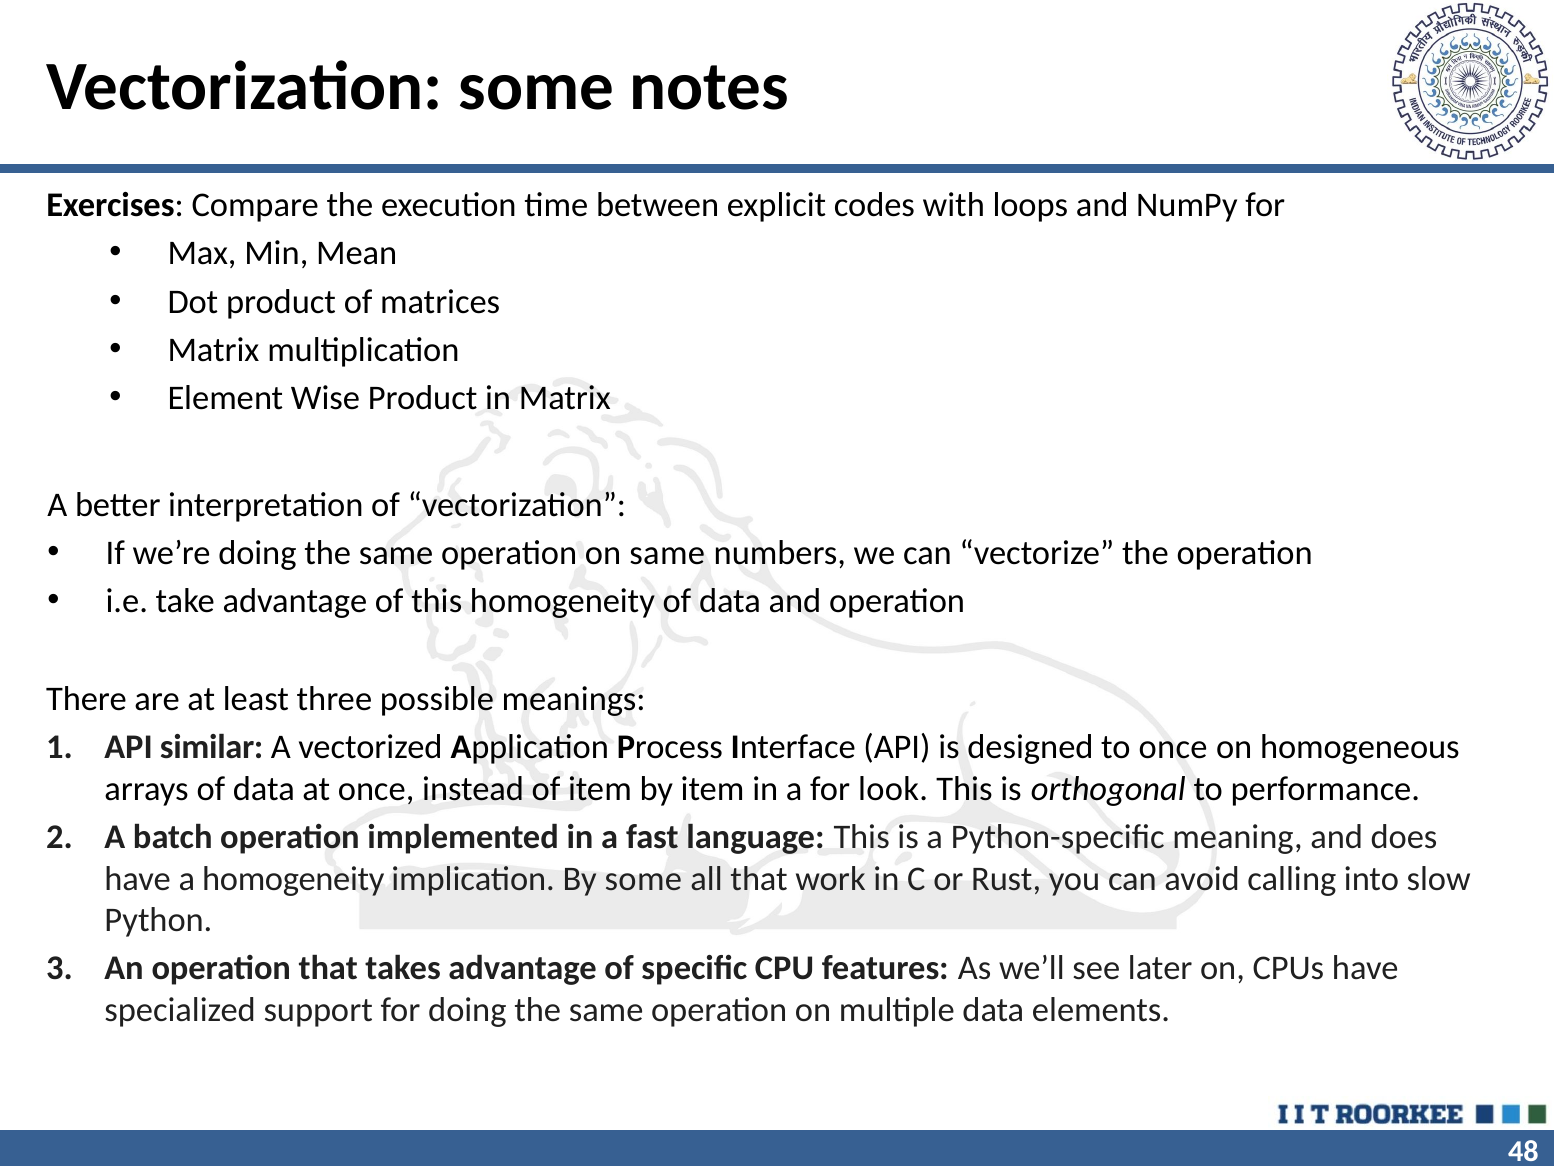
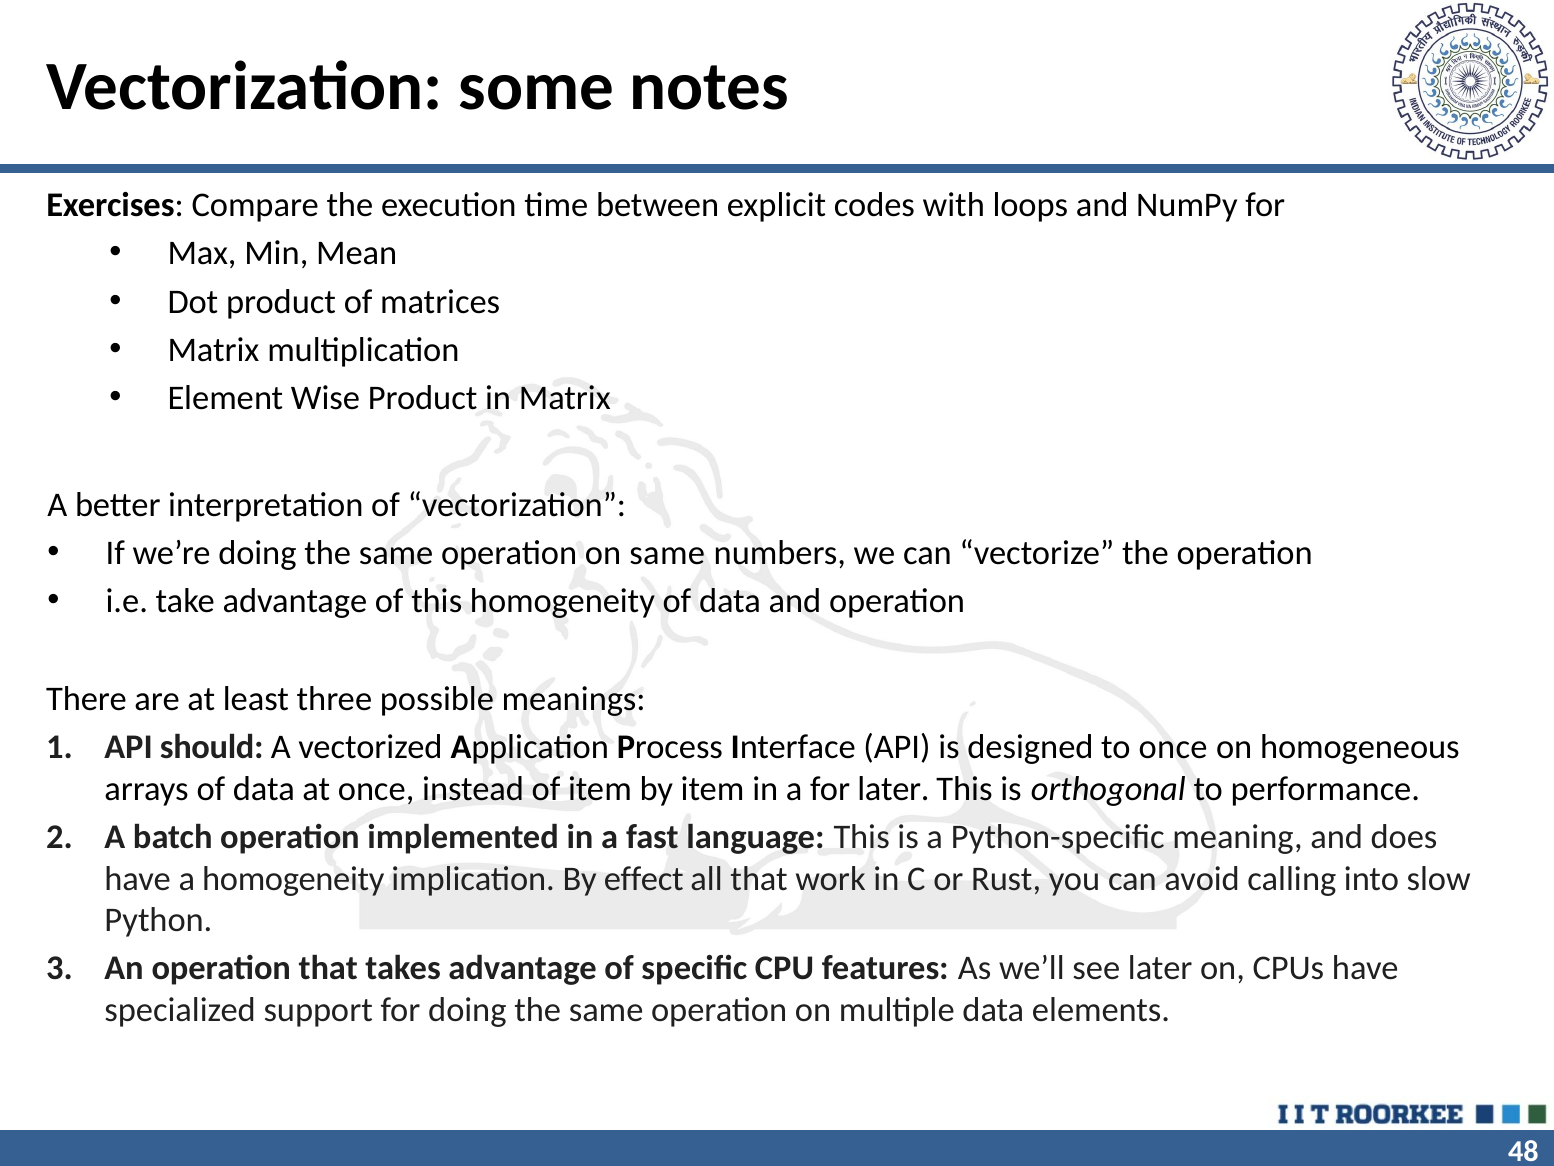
similar: similar -> should (212, 747)
for look: look -> later (893, 789)
By some: some -> effect (644, 878)
